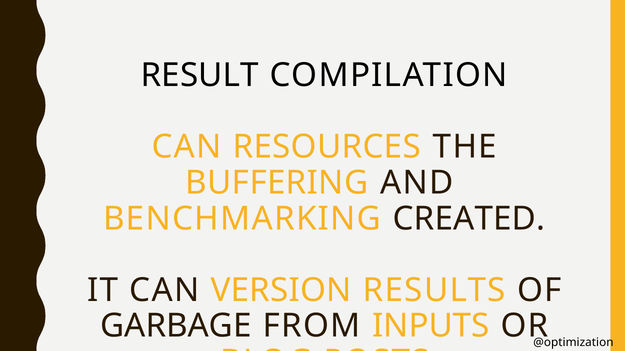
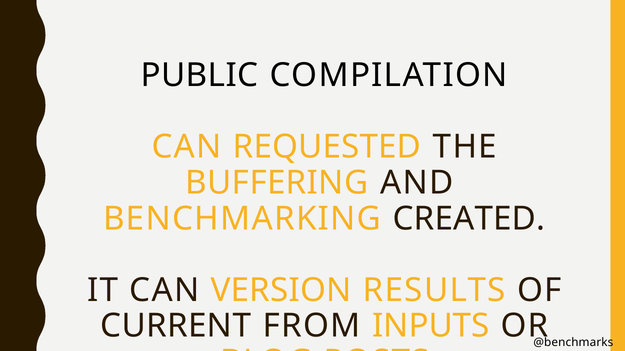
RESULT: RESULT -> PUBLIC (200, 76)
RESOURCES: RESOURCES -> REQUESTED (327, 147)
GARBAGE: GARBAGE -> CURRENT (176, 327)
@optimization: @optimization -> @benchmarks (573, 343)
